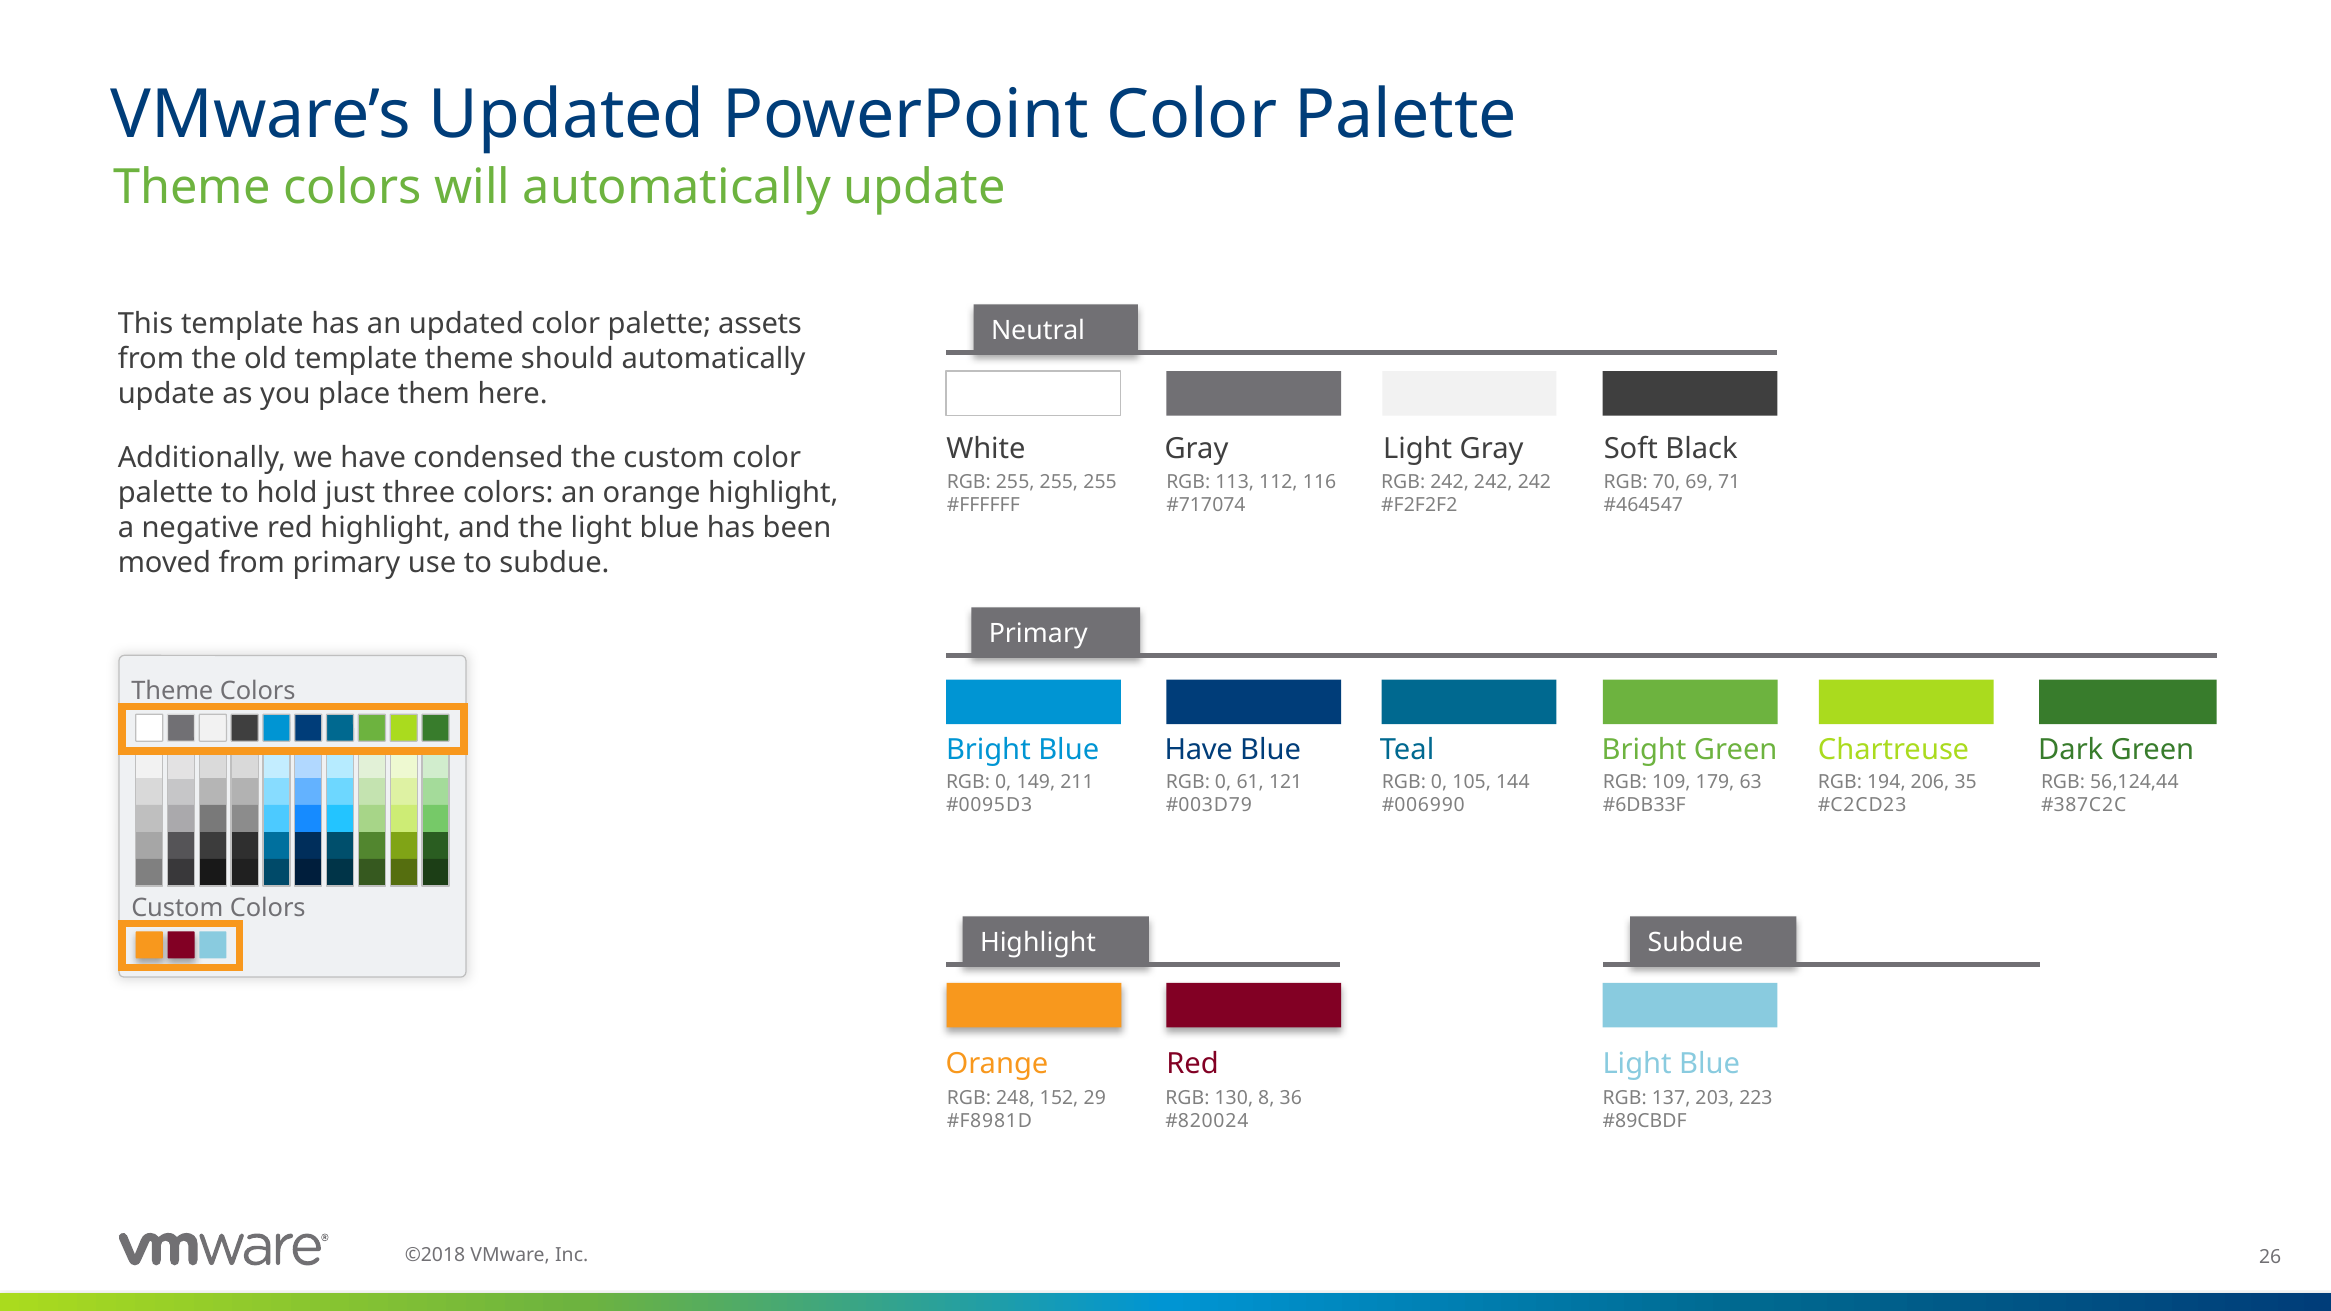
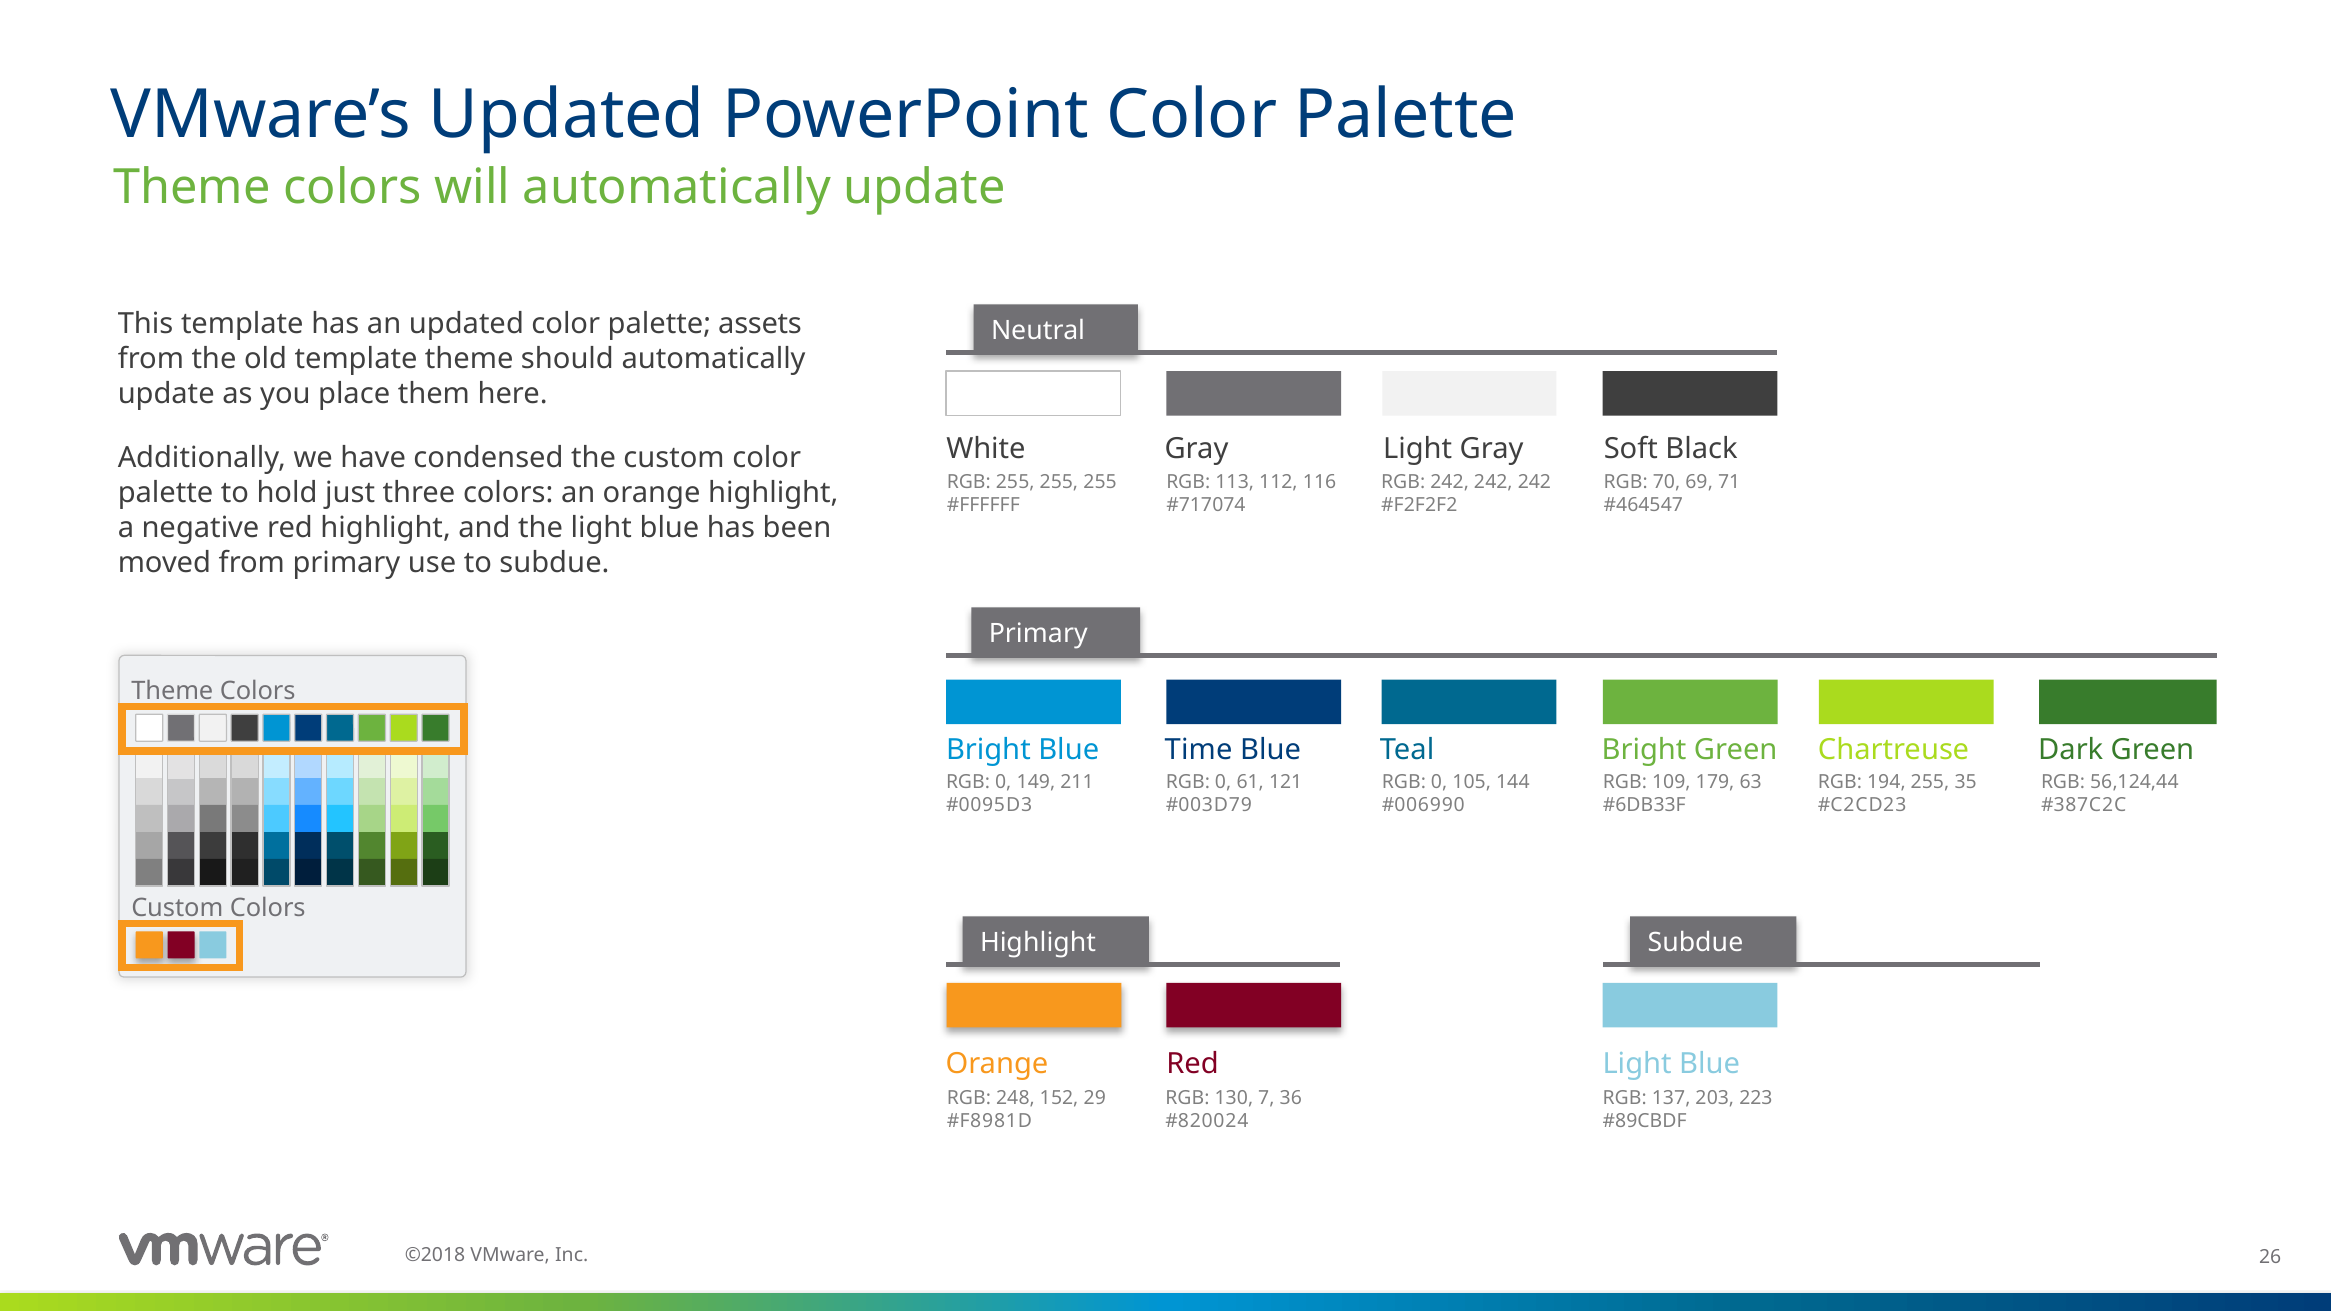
Blue Have: Have -> Time (1199, 750)
194 206: 206 -> 255 (1930, 782)
8: 8 -> 7 (1266, 1098)
